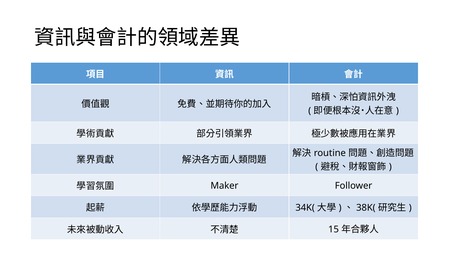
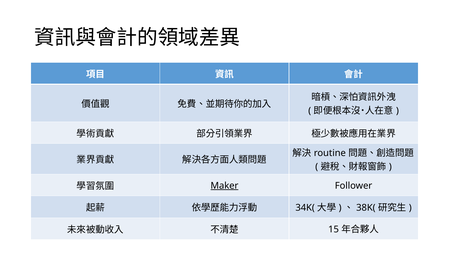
Maker underline: none -> present (224, 185)
